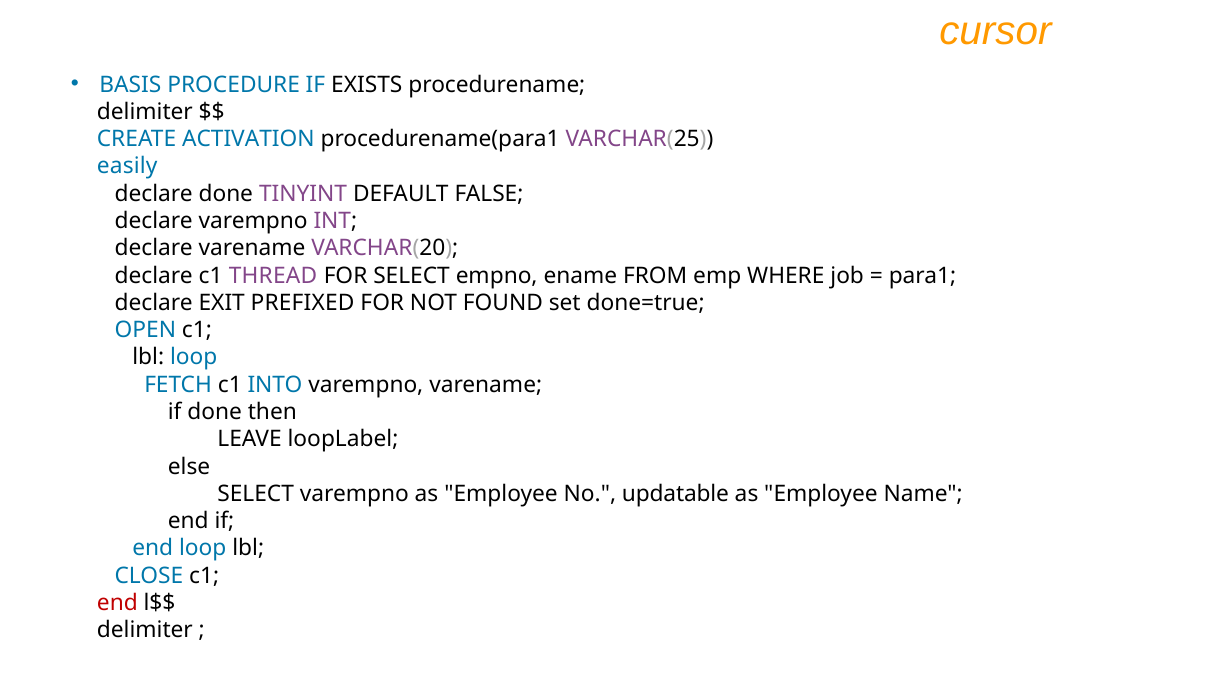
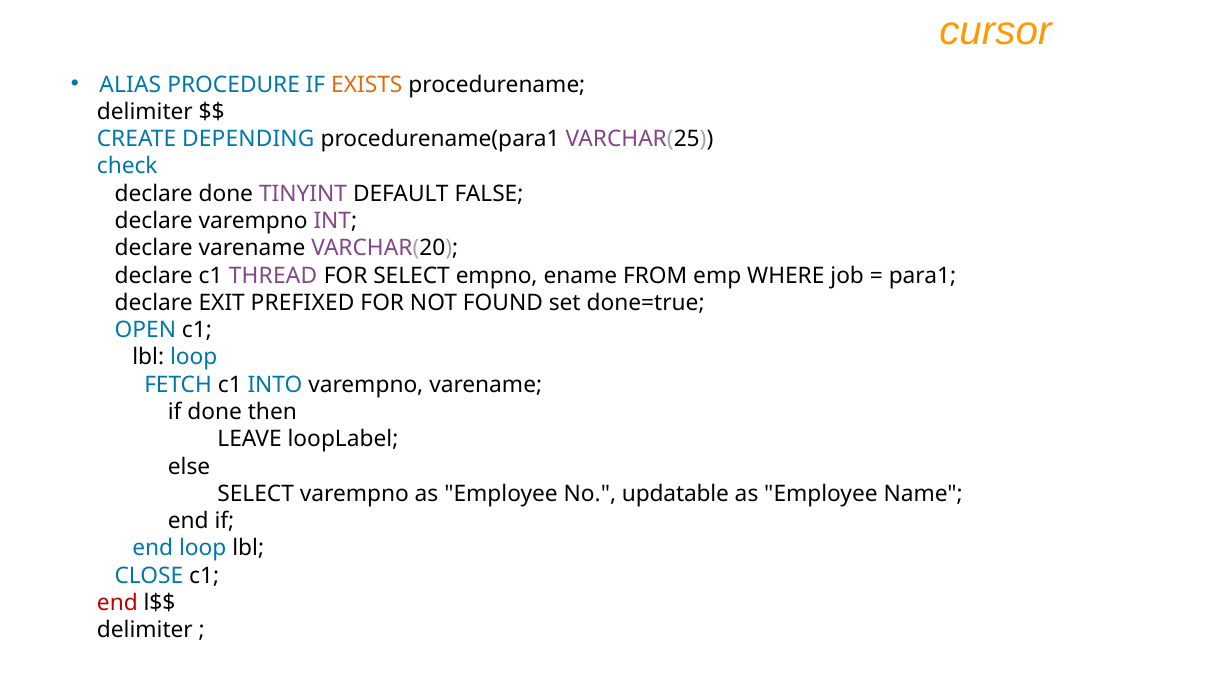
BASIS: BASIS -> ALIAS (130, 85)
EXISTS colour: black -> orange (367, 85)
ACTIVATION: ACTIVATION -> DEPENDING (248, 139)
easily: easily -> check (127, 166)
